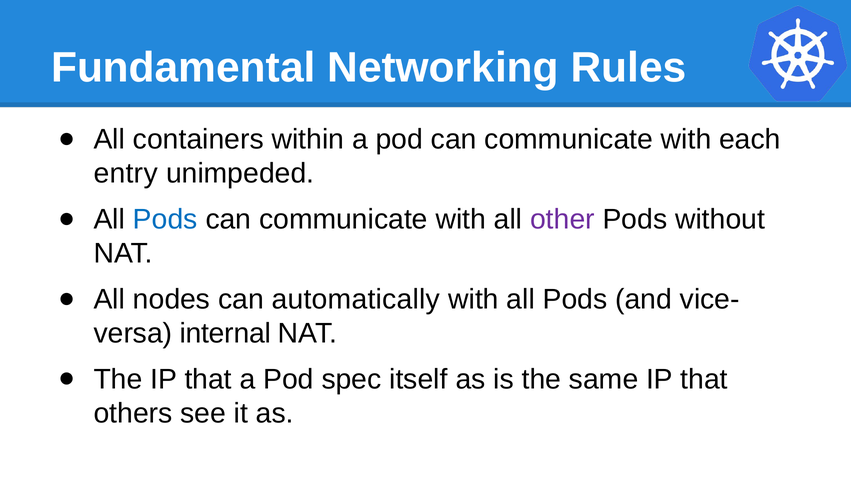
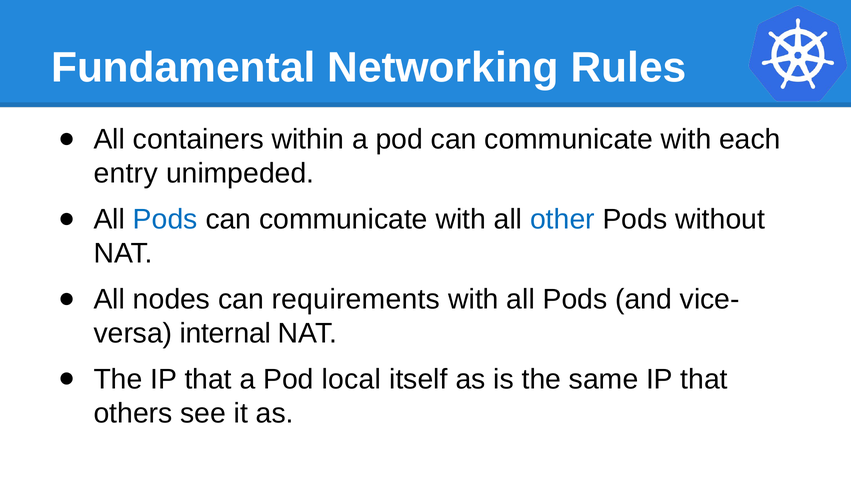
other colour: purple -> blue (562, 219)
automatically: automatically -> requirements (356, 299)
spec: spec -> local (351, 379)
